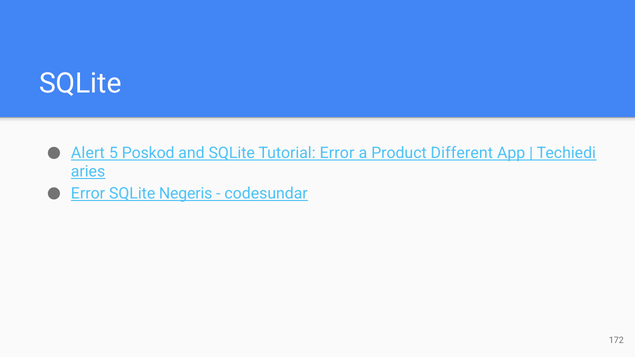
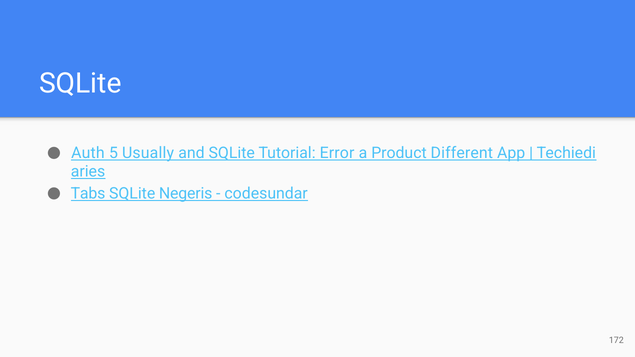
Alert: Alert -> Auth (88, 153)
Poskod: Poskod -> Usually (148, 153)
Error: Error -> Tabs (88, 194)
